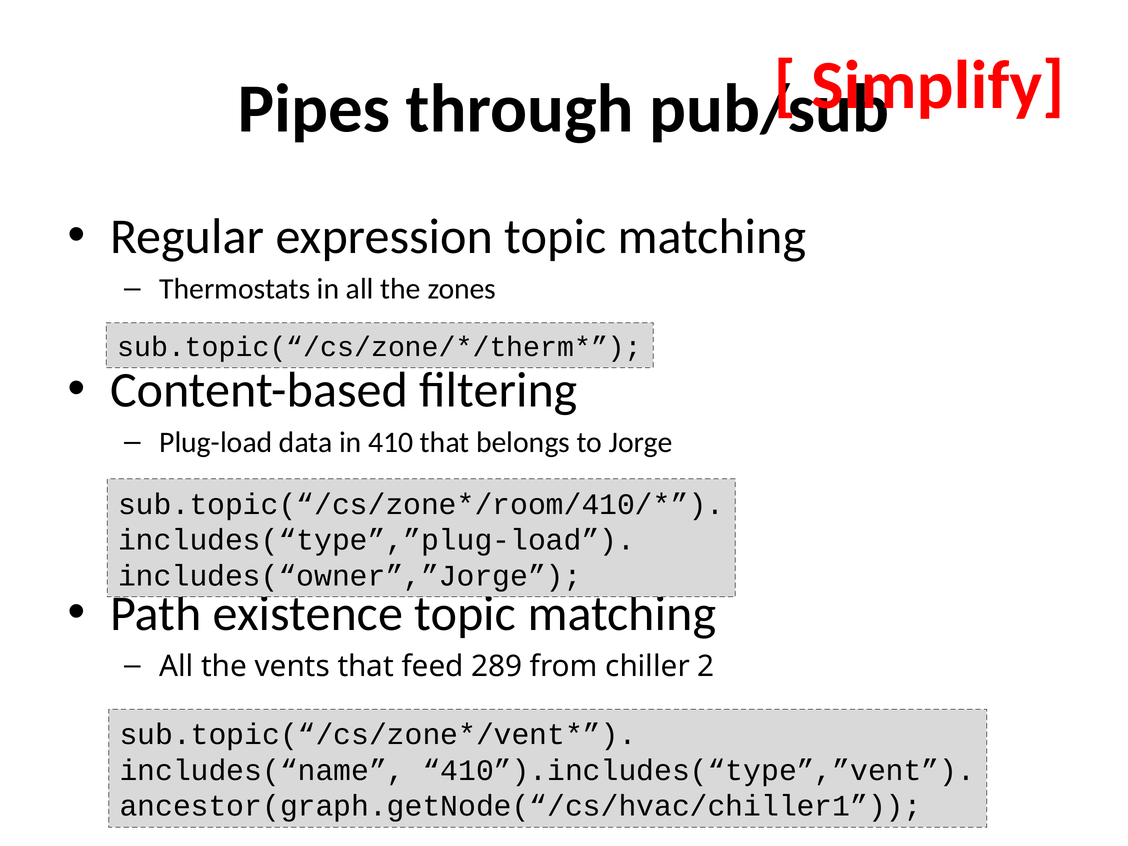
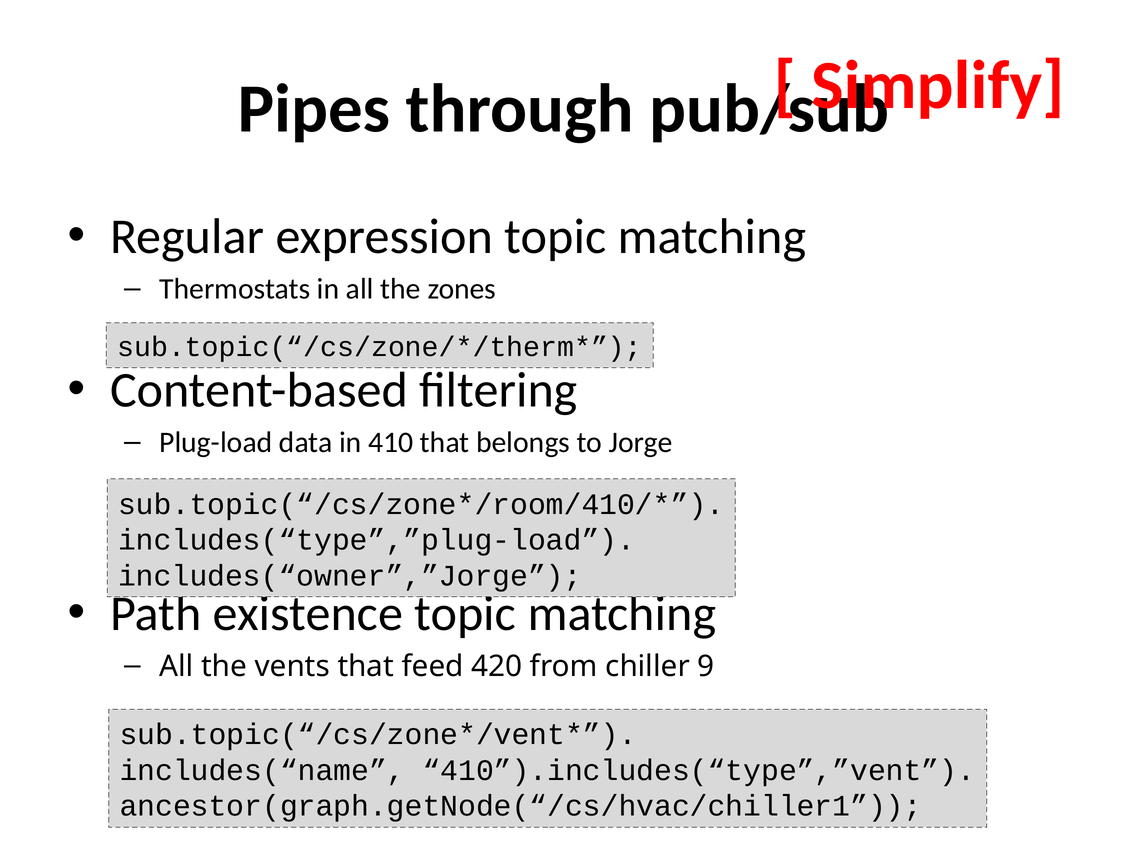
289: 289 -> 420 (497, 666)
2: 2 -> 9 (706, 666)
